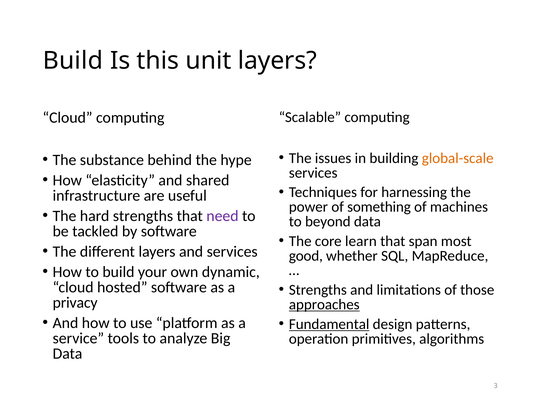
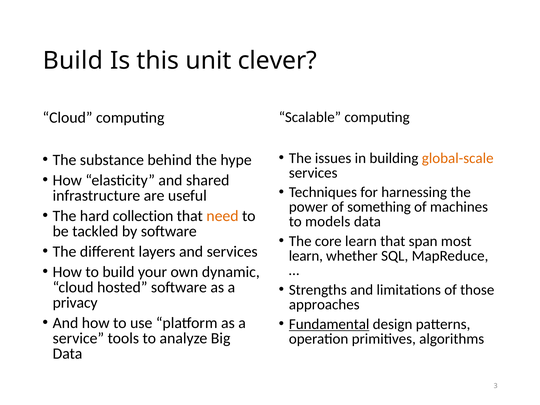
unit layers: layers -> clever (277, 61)
hard strengths: strengths -> collection (143, 216)
need colour: purple -> orange (222, 216)
beyond: beyond -> models (328, 222)
good: good -> learn (306, 256)
approaches underline: present -> none (324, 305)
